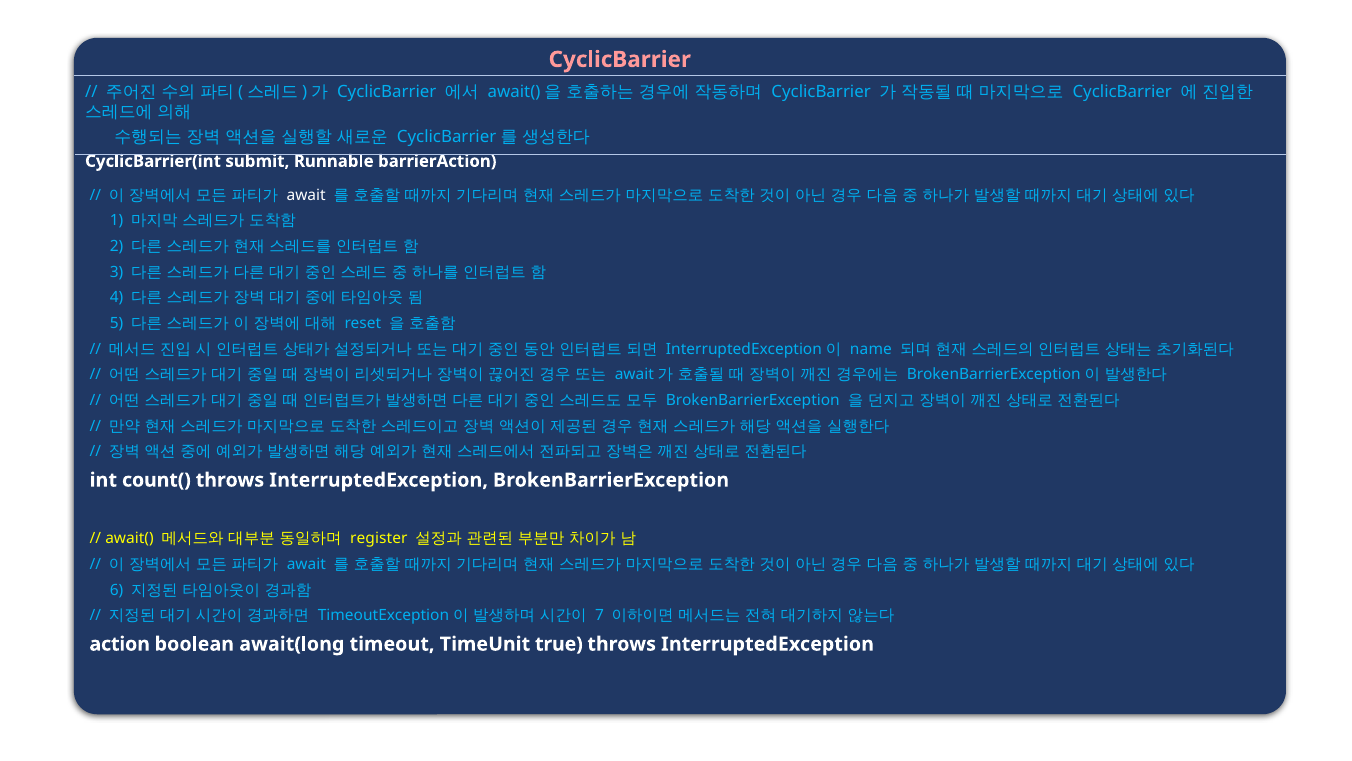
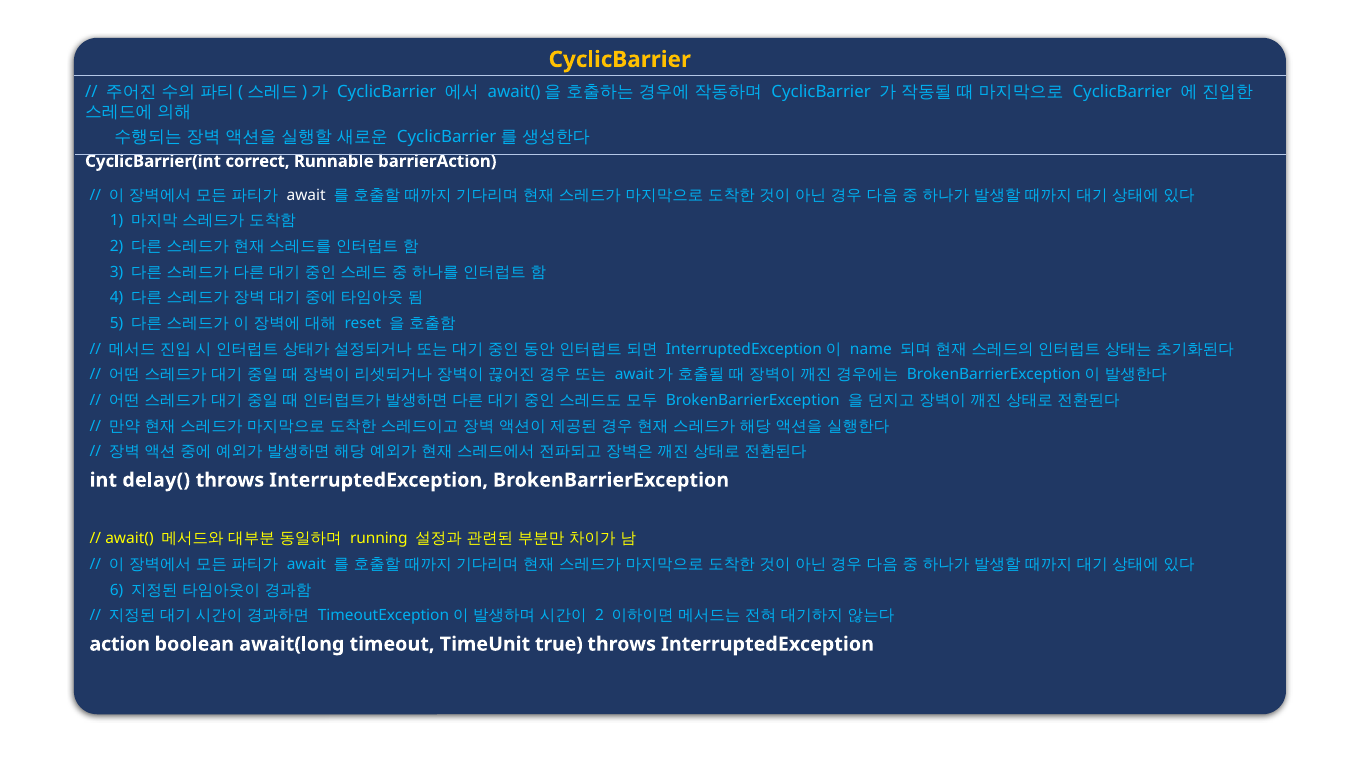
CyclicBarrier colour: pink -> yellow (620, 59)
submit: submit -> correct (257, 161)
count(: count( -> delay( (156, 480)
register: register -> running (379, 538)
7: 7 -> 2 (599, 615)
